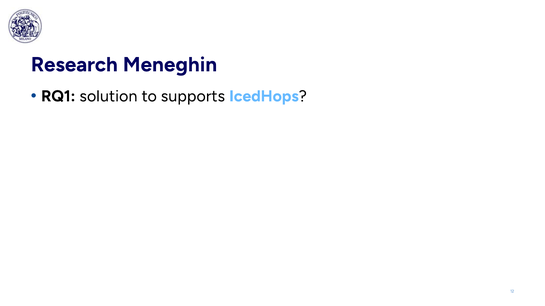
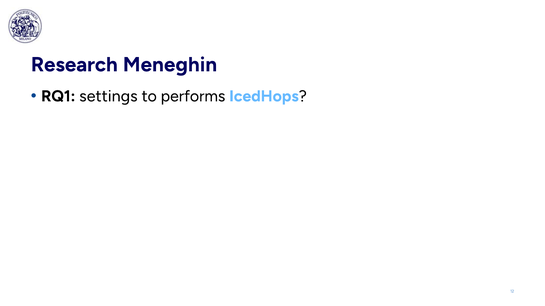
solution: solution -> settings (108, 96)
supports: supports -> performs (193, 96)
